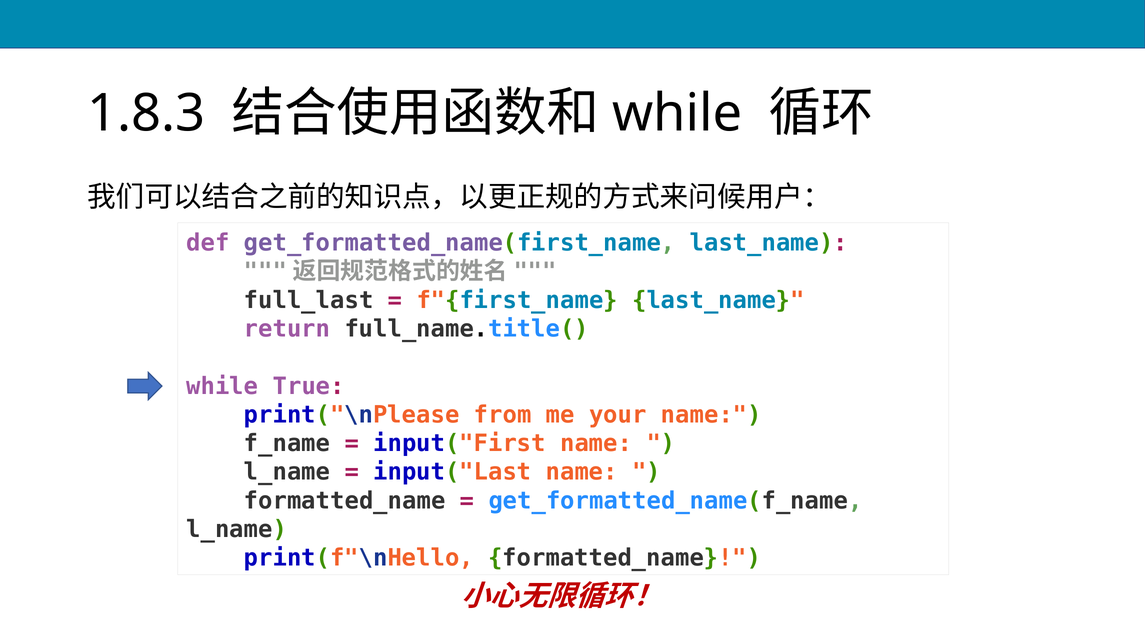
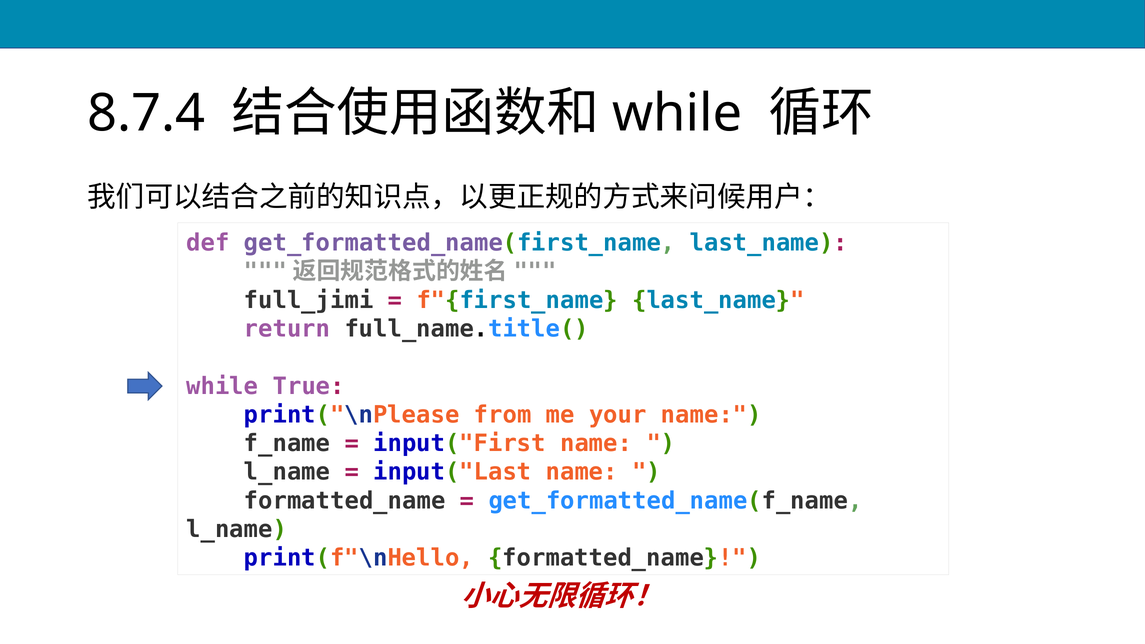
1.8.3: 1.8.3 -> 8.7.4 (146, 113)
full_last: full_last -> full_jimi (309, 300)
